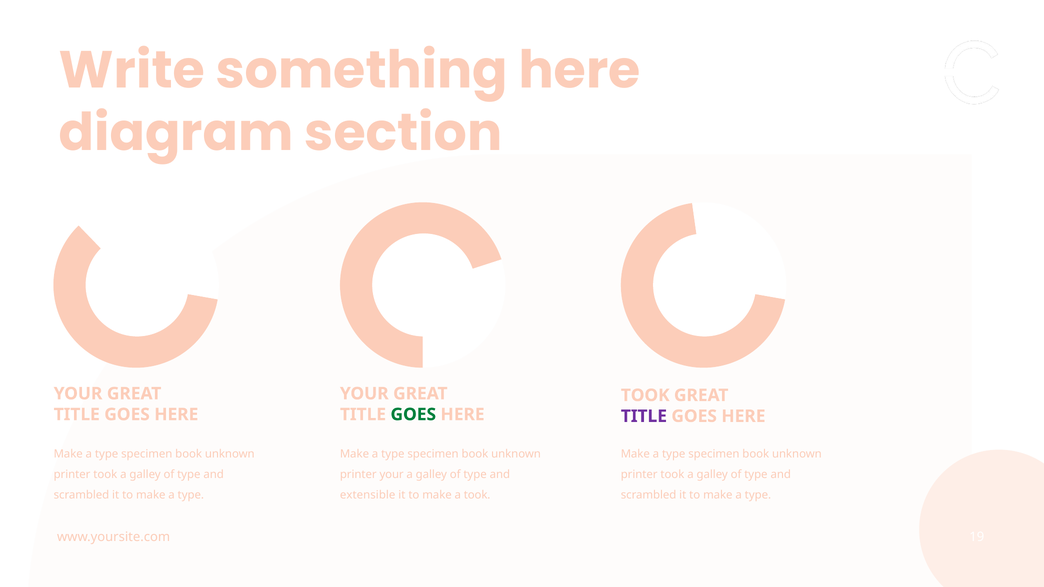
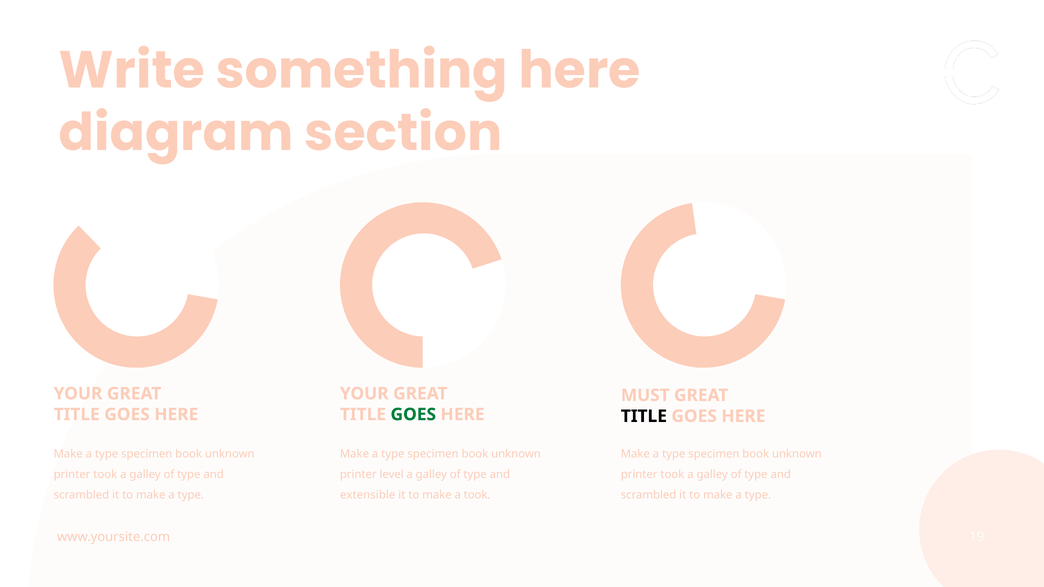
TOOK: TOOK -> MUST (645, 395)
TITLE colour: purple -> black (644, 416)
printer your: your -> level (392, 475)
